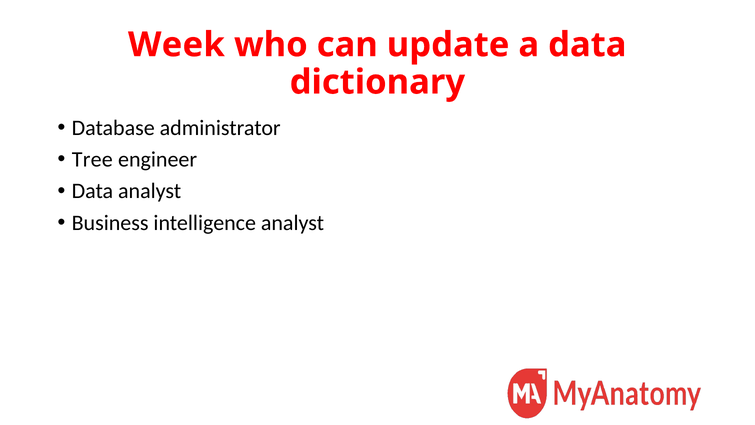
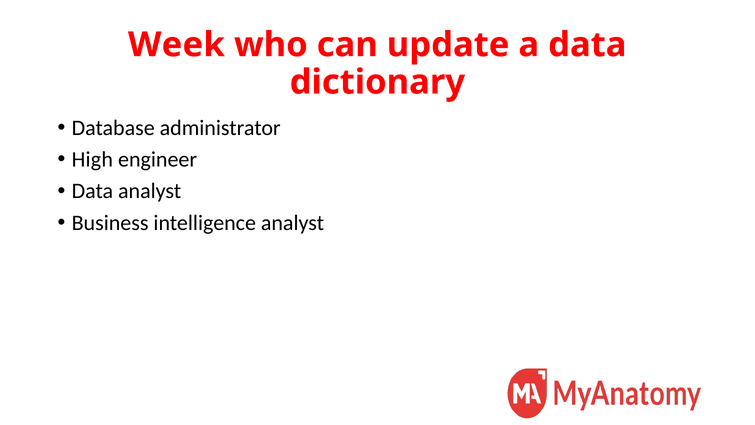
Tree: Tree -> High (92, 159)
